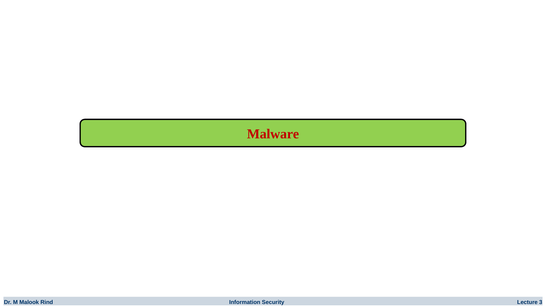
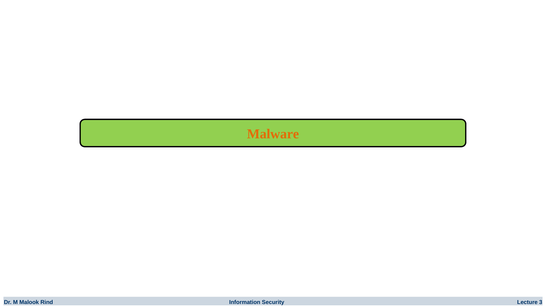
Malware colour: red -> orange (273, 134)
